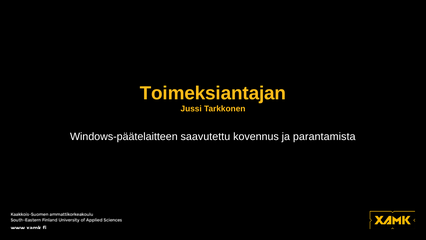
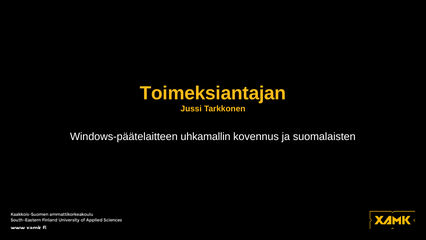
saavutettu: saavutettu -> uhkamallin (206, 136)
parantamista: parantamista -> suomalaisten (324, 136)
